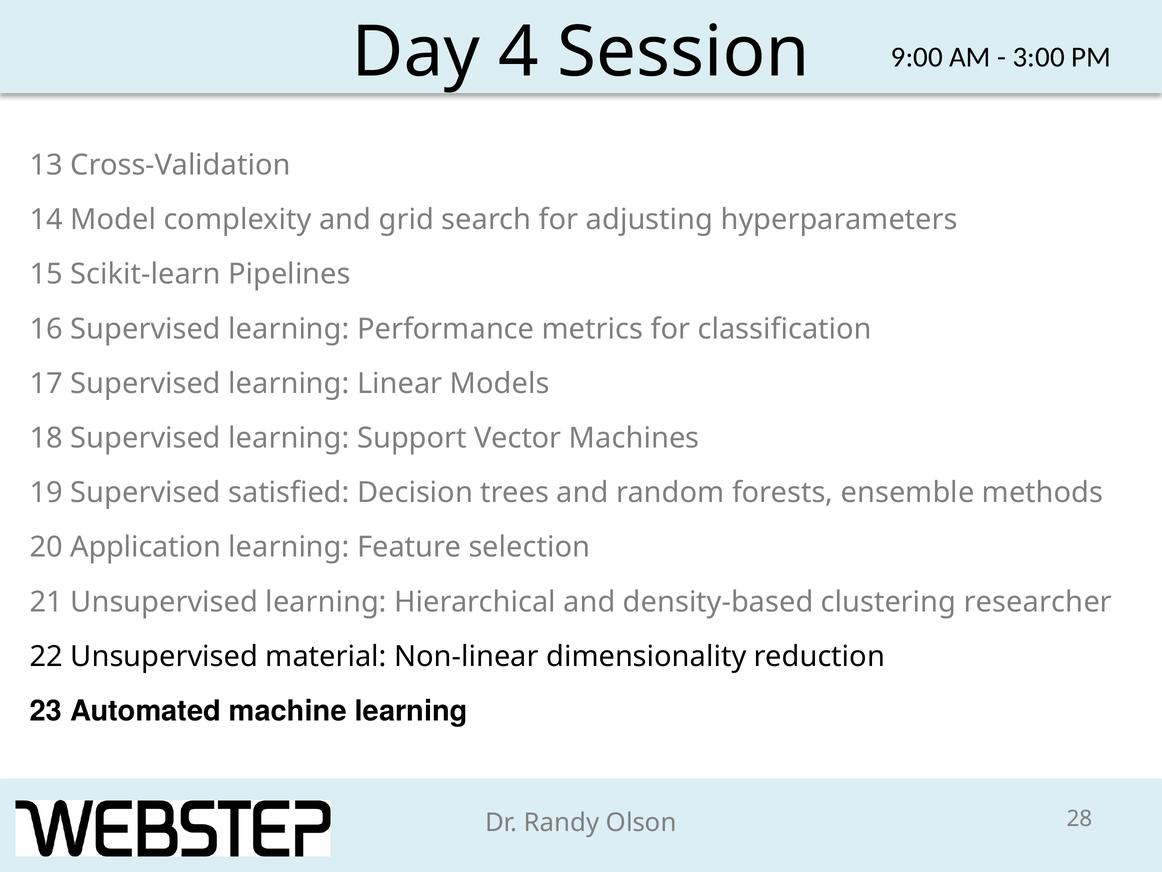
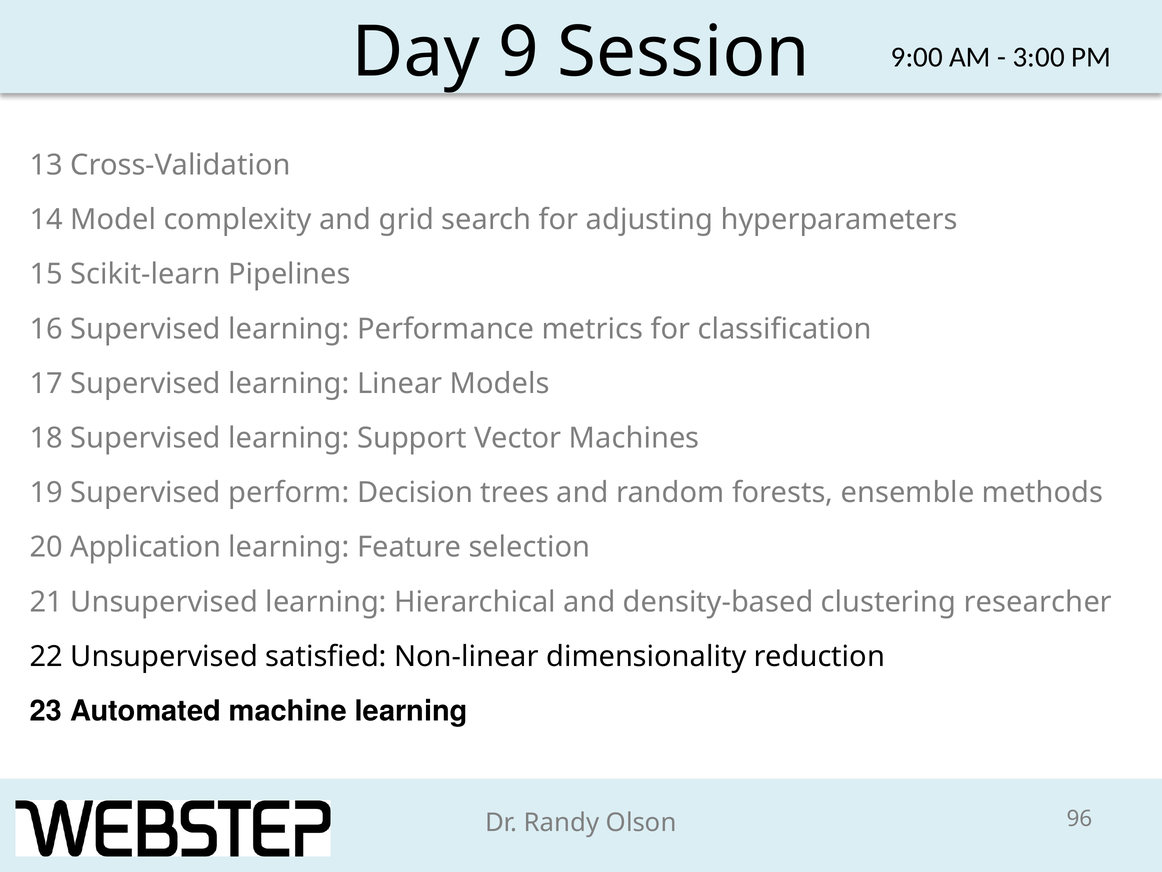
4: 4 -> 9 (519, 52)
satisfied: satisfied -> perform (289, 492)
material: material -> satisfied (326, 656)
28: 28 -> 96 (1079, 818)
